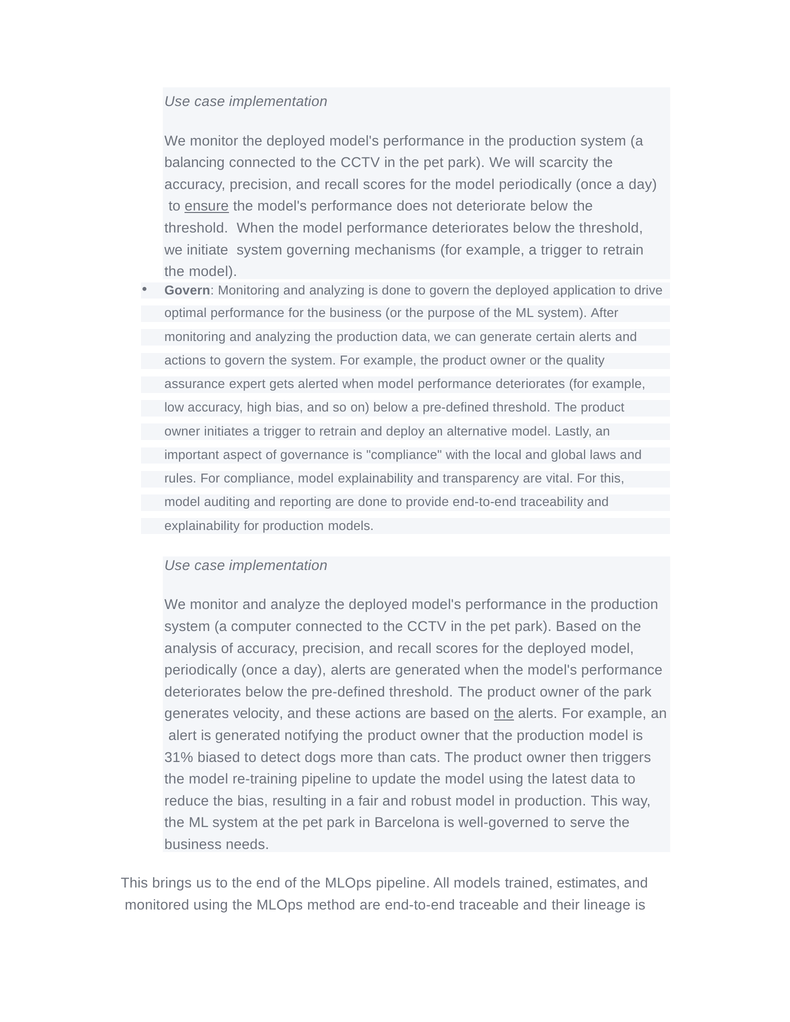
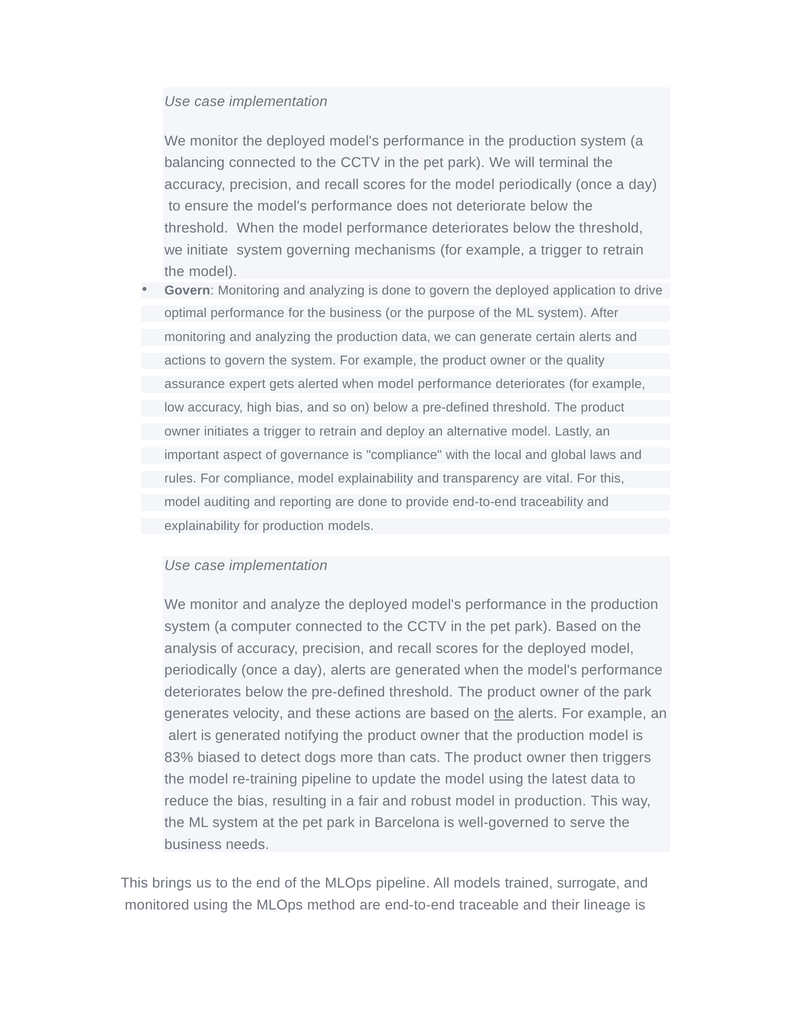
scarcity: scarcity -> terminal (564, 163)
ensure underline: present -> none (207, 206)
31%: 31% -> 83% (179, 758)
estimates: estimates -> surrogate (588, 883)
